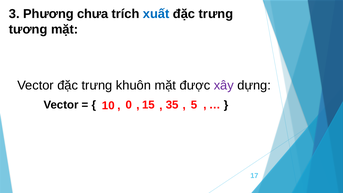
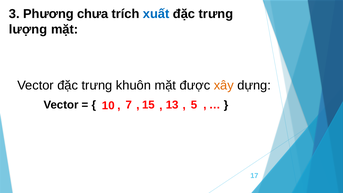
tương: tương -> lượng (28, 29)
xây colour: purple -> orange (224, 85)
0: 0 -> 7 (129, 105)
35: 35 -> 13 (172, 105)
